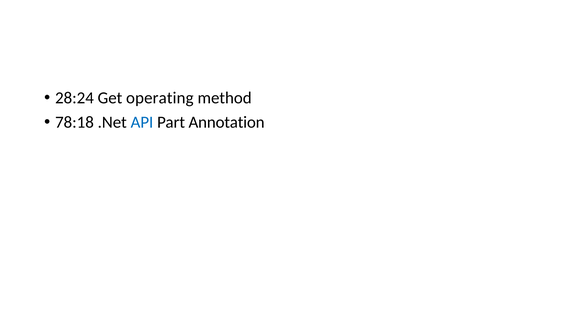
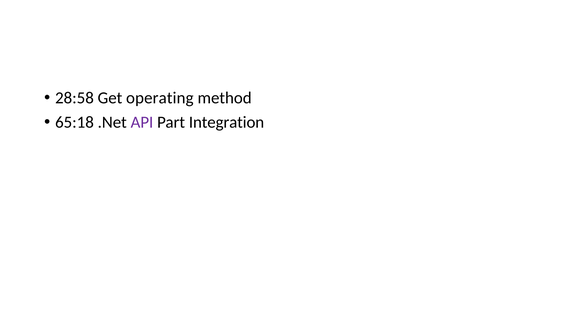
28:24: 28:24 -> 28:58 (74, 98)
78:18: 78:18 -> 65:18 (74, 122)
API colour: blue -> purple (142, 122)
Annotation: Annotation -> Integration (227, 122)
